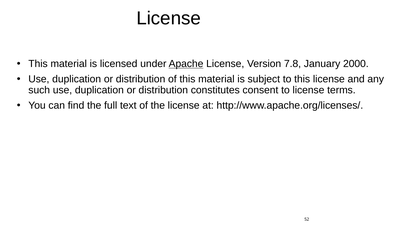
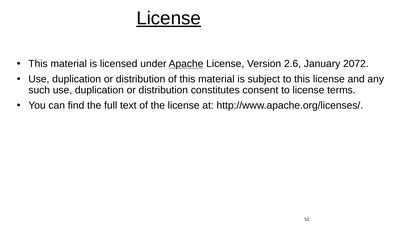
License underline: none -> present (169, 18)
7.8: 7.8 -> 2.6 (293, 64)
2000: 2000 -> 2072 (356, 64)
